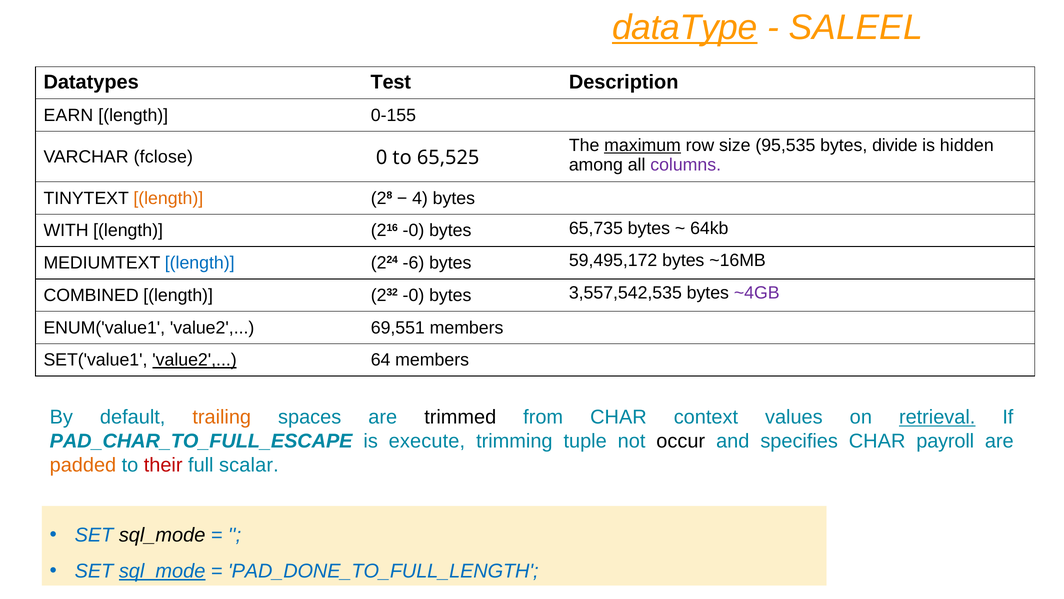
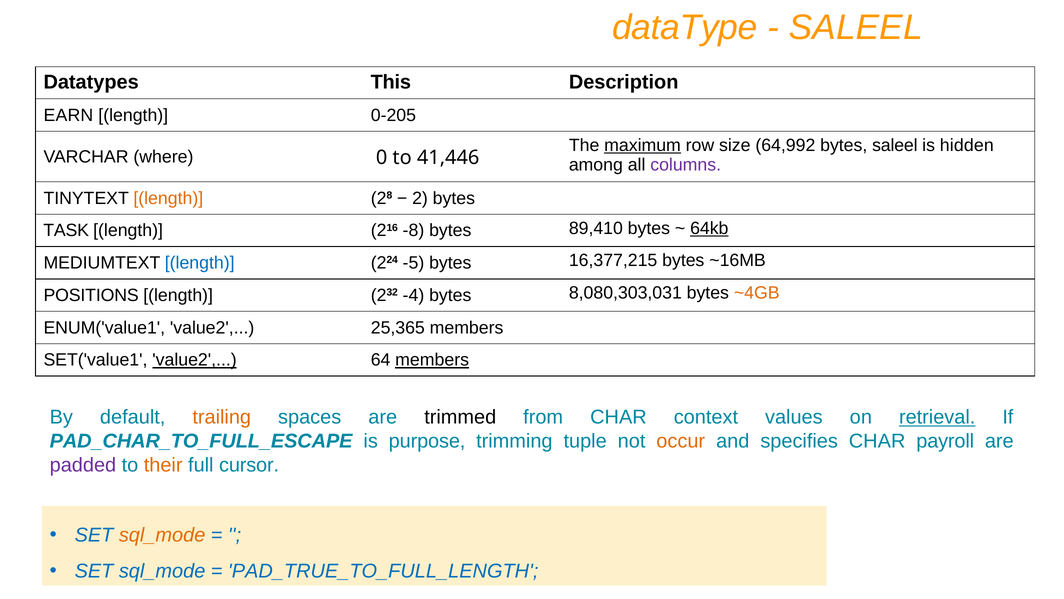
dataType underline: present -> none (685, 28)
Test: Test -> This (391, 82)
0-155: 0-155 -> 0-205 (393, 115)
95,535: 95,535 -> 64,992 (785, 145)
bytes divide: divide -> saleel (895, 145)
fclose: fclose -> where (163, 157)
65,525: 65,525 -> 41,446 (448, 157)
4: 4 -> 2 (420, 198)
WITH: WITH -> TASK (66, 230)
216 -0: -0 -> -8 (413, 230)
65,735: 65,735 -> 89,410 (596, 228)
64kb underline: none -> present (709, 228)
-6: -6 -> -5 (413, 263)
59,495,172: 59,495,172 -> 16,377,215 (613, 260)
COMBINED: COMBINED -> POSITIONS (91, 295)
232 -0: -0 -> -4 (413, 295)
3,557,542,535: 3,557,542,535 -> 8,080,303,031 (625, 293)
~4GB colour: purple -> orange (757, 293)
69,551: 69,551 -> 25,365 (398, 327)
members underline: none -> present (432, 360)
execute: execute -> purpose (427, 441)
occur colour: black -> orange (681, 441)
padded colour: orange -> purple (83, 465)
their colour: red -> orange (163, 465)
scalar: scalar -> cursor (249, 465)
sql_mode colour: black -> orange (162, 535)
sql_mode underline: present -> none (162, 571)
PAD_DONE_TO_FULL_LENGTH: PAD_DONE_TO_FULL_LENGTH -> PAD_TRUE_TO_FULL_LENGTH (383, 571)
